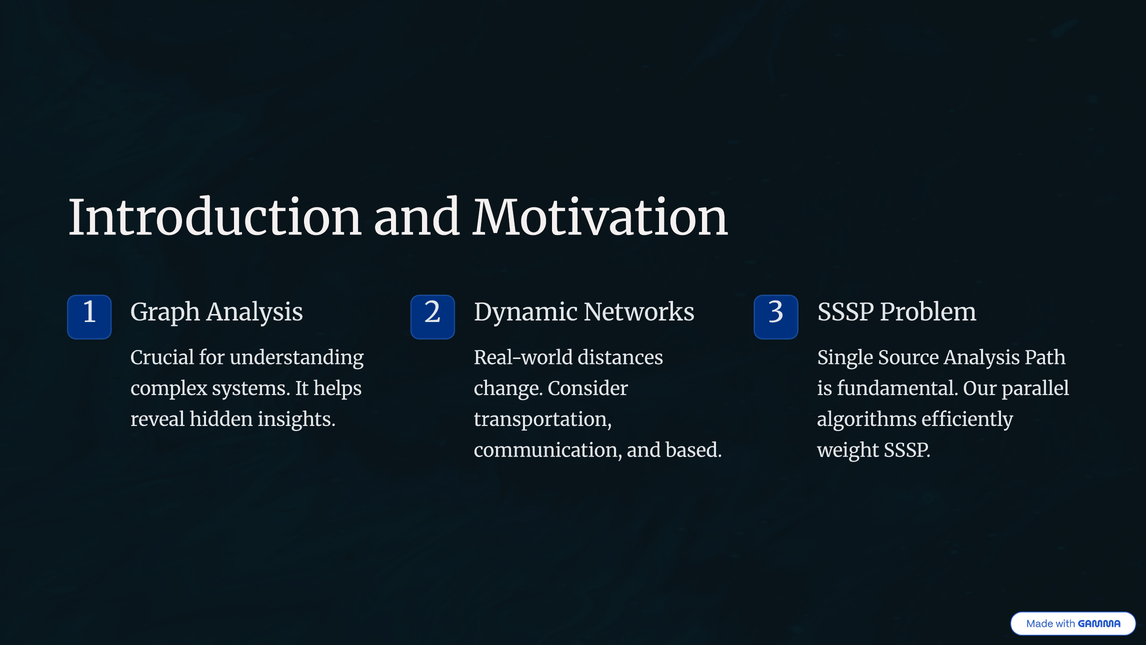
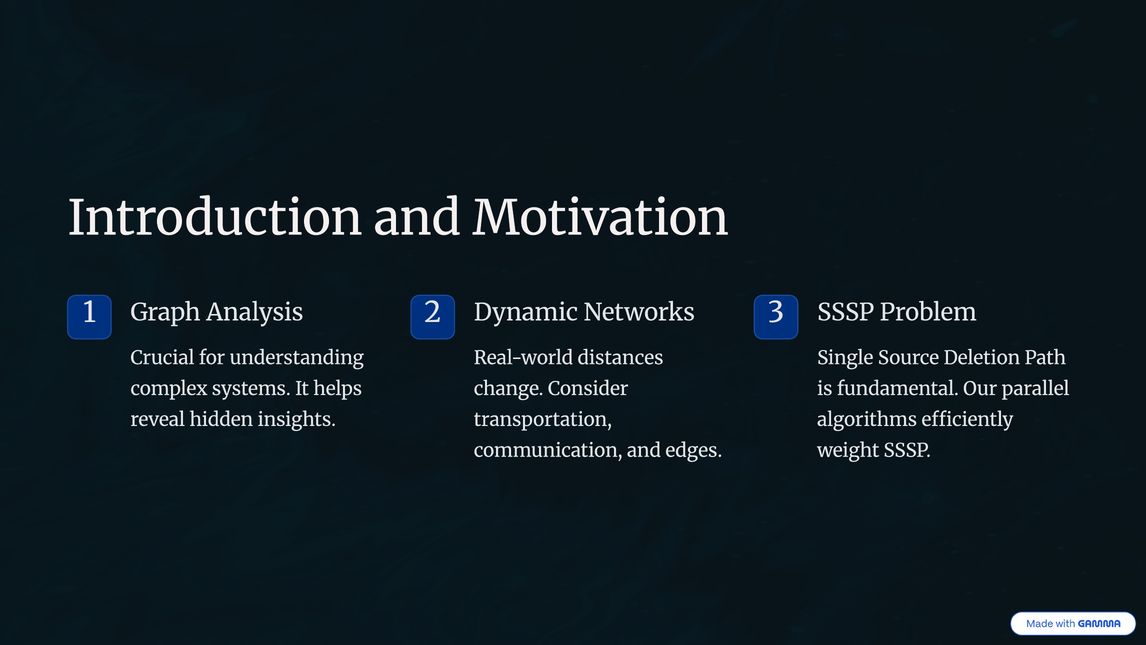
Source Analysis: Analysis -> Deletion (982, 358)
based: based -> edges (694, 450)
